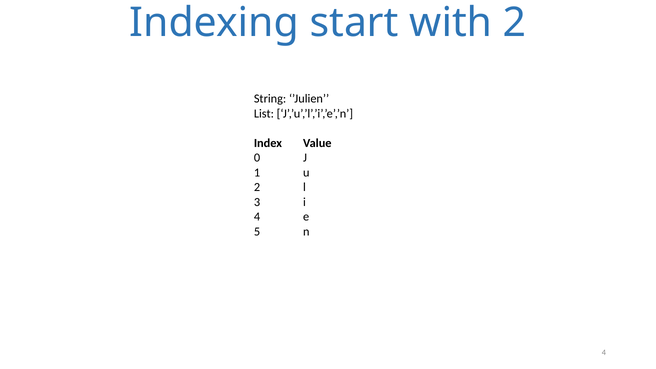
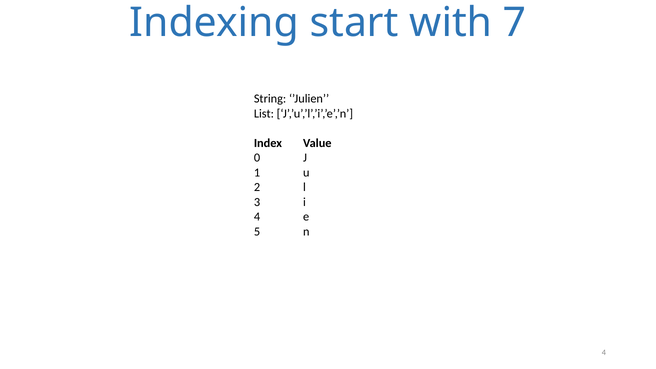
with 2: 2 -> 7 (515, 23)
